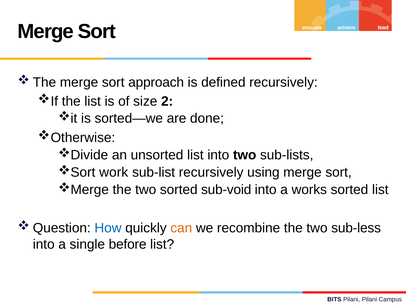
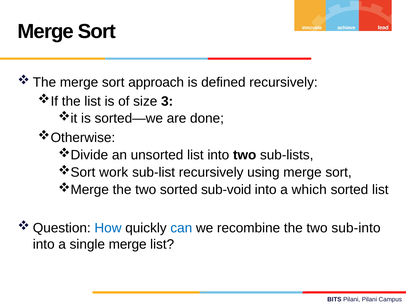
2: 2 -> 3 (167, 101)
works: works -> which (309, 190)
can colour: orange -> blue (181, 228)
sub-less: sub-less -> sub-into (356, 228)
single before: before -> merge (128, 244)
